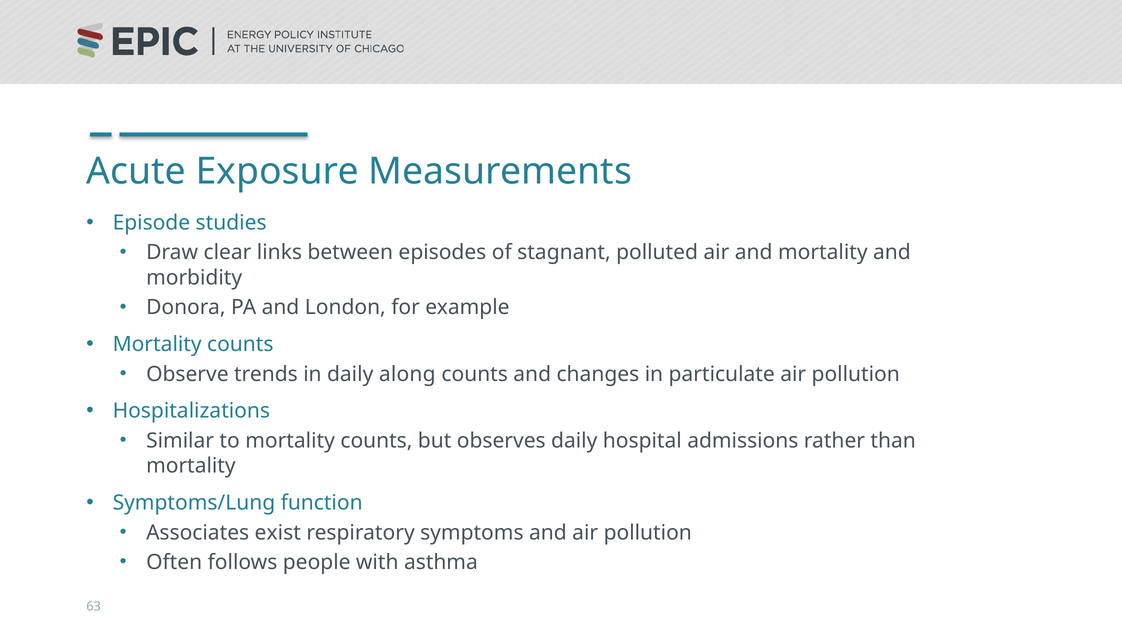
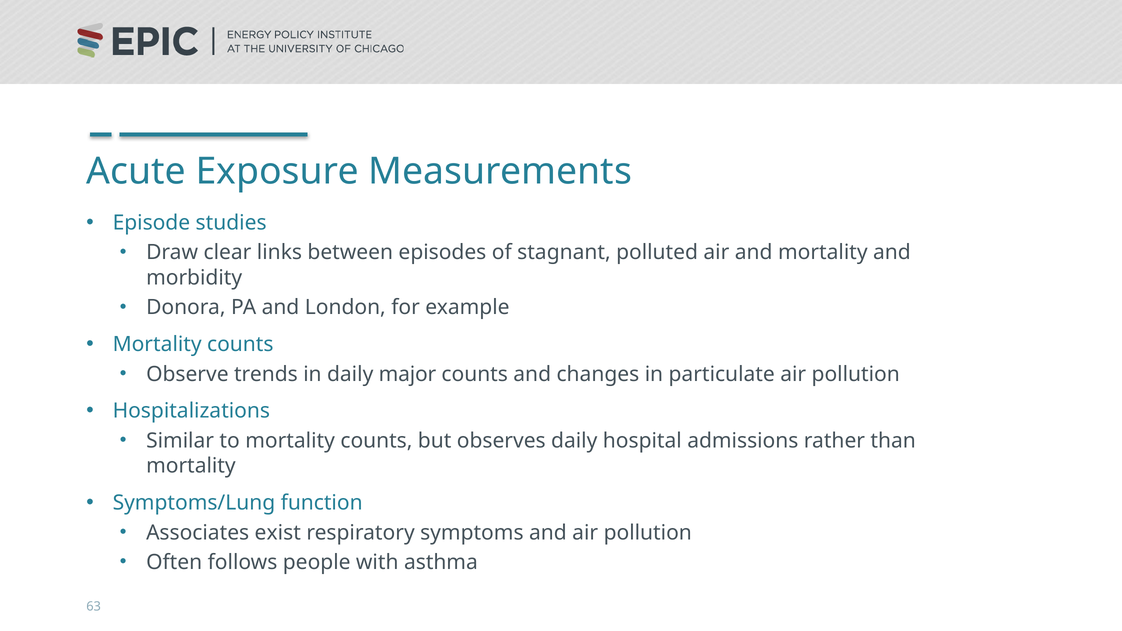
along: along -> major (407, 374)
